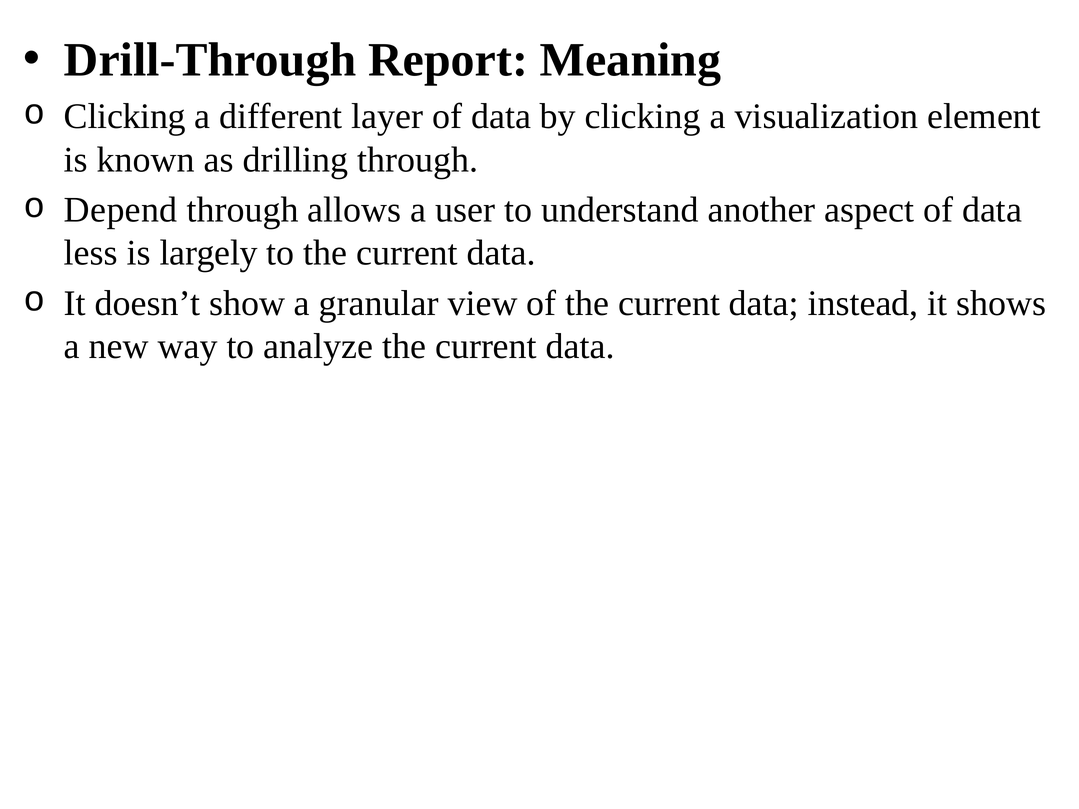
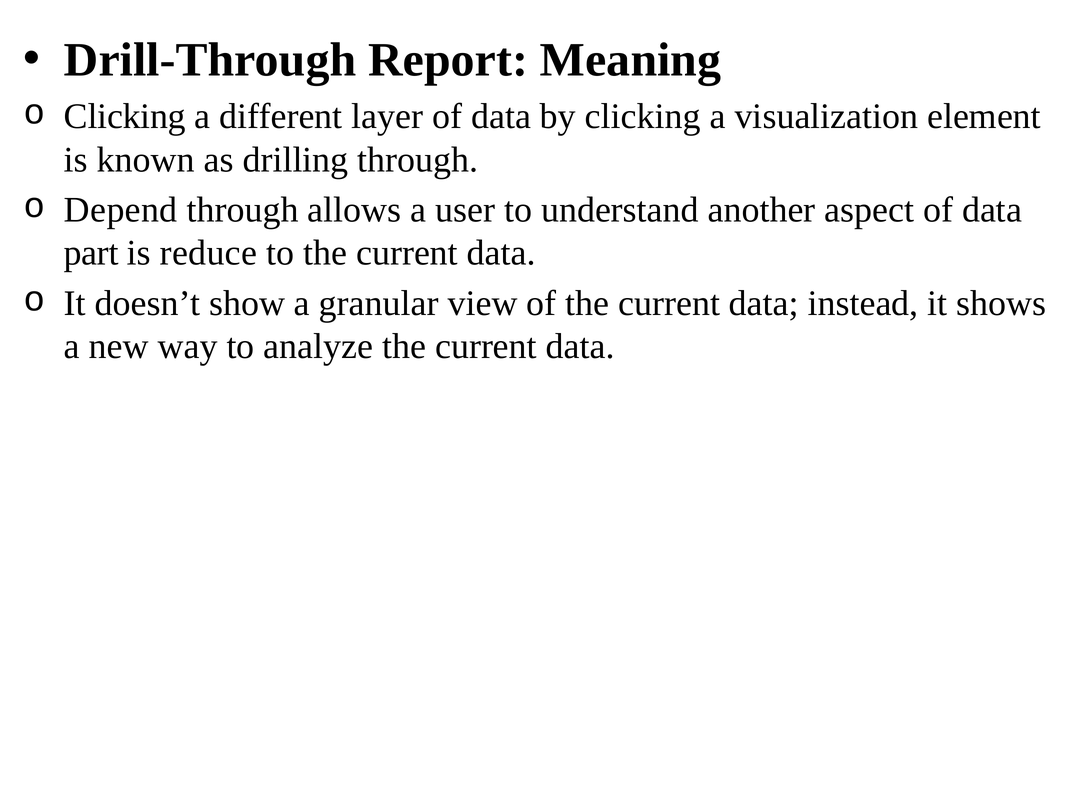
less: less -> part (91, 253)
largely: largely -> reduce (208, 253)
